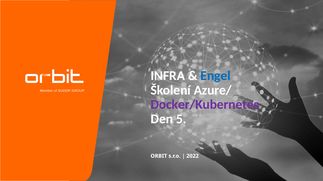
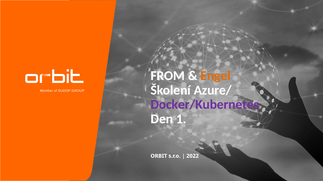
INFRA: INFRA -> FROM (168, 76)
Engel colour: blue -> orange (216, 76)
5: 5 -> 1 (181, 119)
